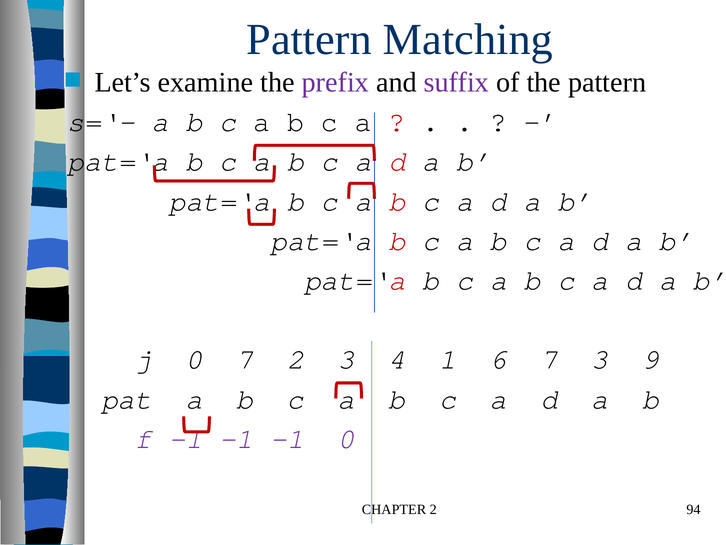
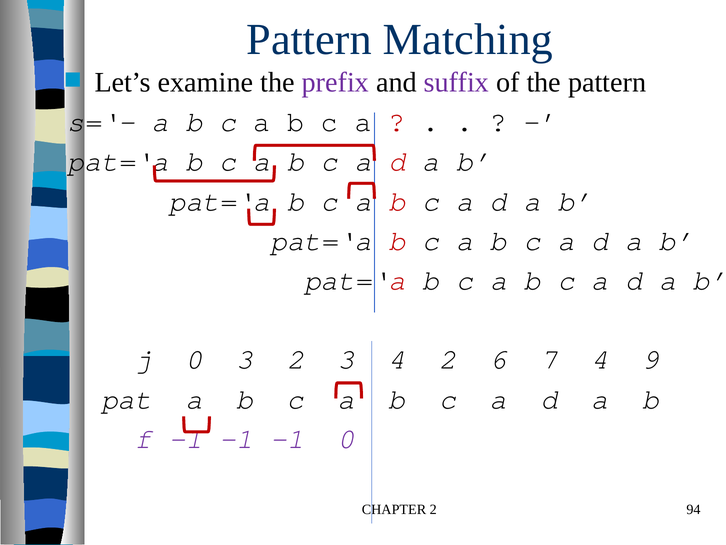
0 7: 7 -> 3 (245, 359)
4 1: 1 -> 2 (448, 359)
7 3: 3 -> 4 (600, 359)
